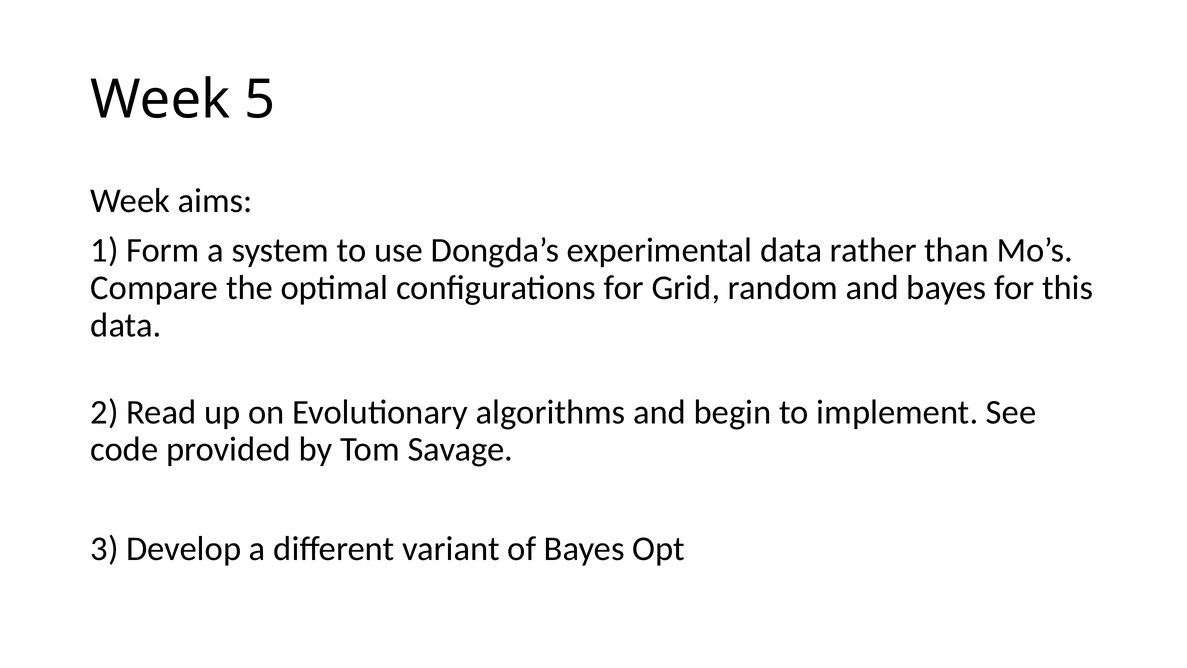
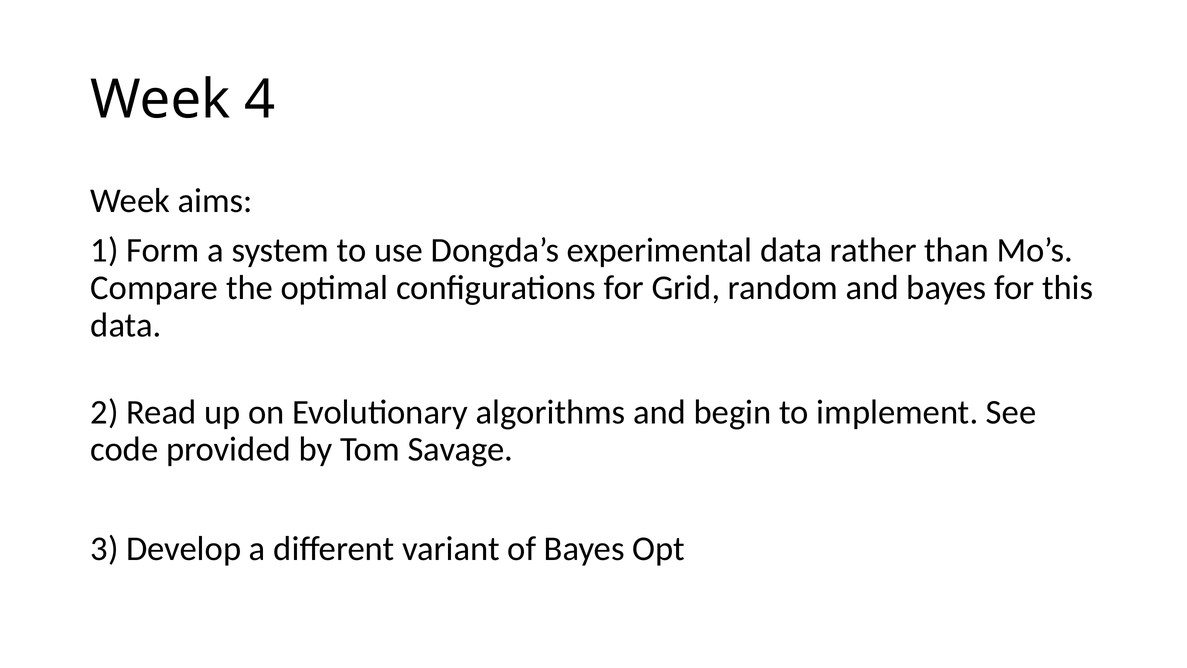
5: 5 -> 4 (260, 100)
